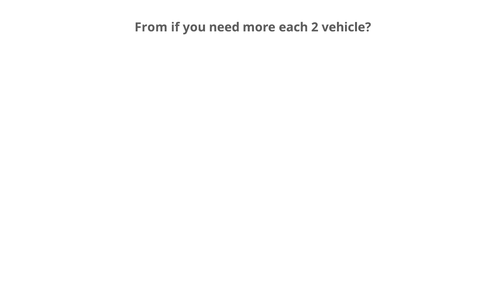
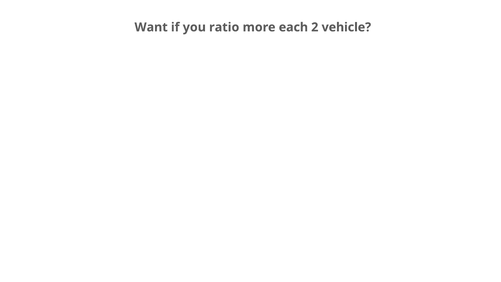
From: From -> Want (151, 27)
need: need -> ratio (224, 27)
